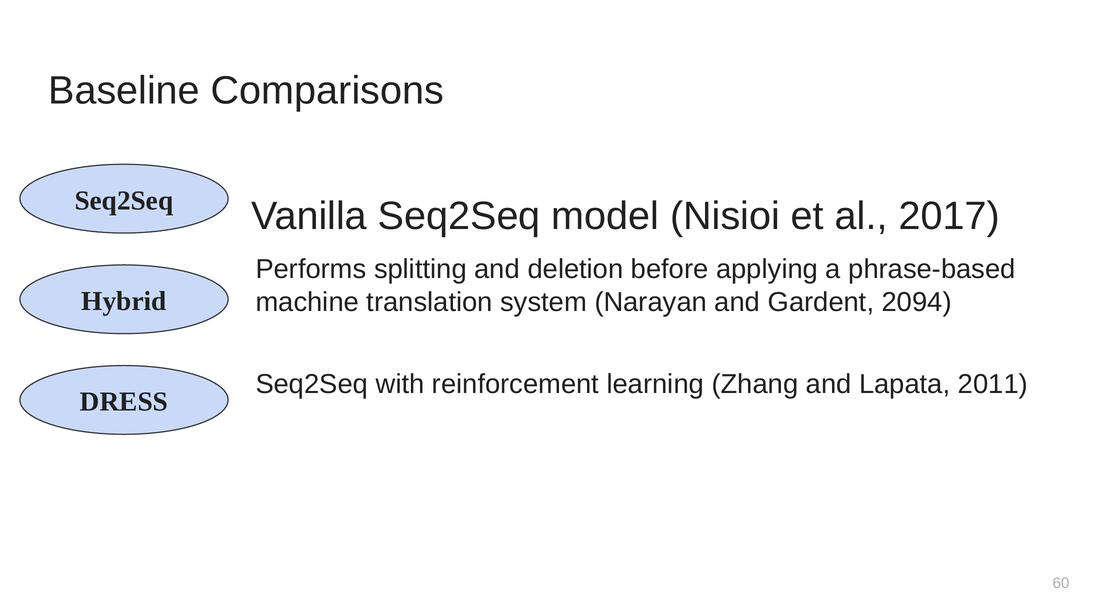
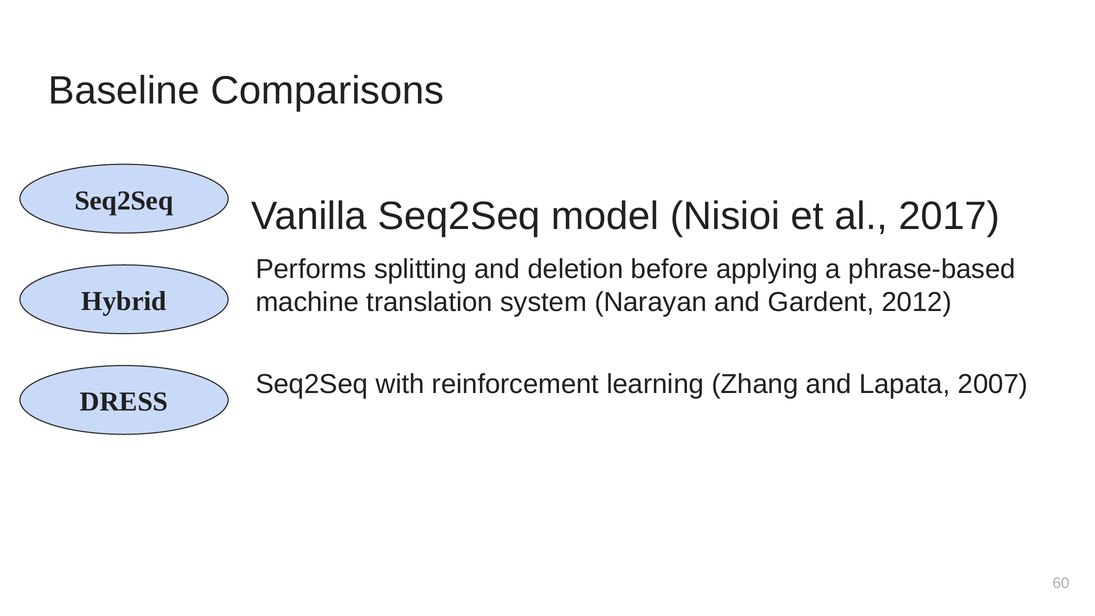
2094: 2094 -> 2012 (917, 302)
2011: 2011 -> 2007 (993, 384)
